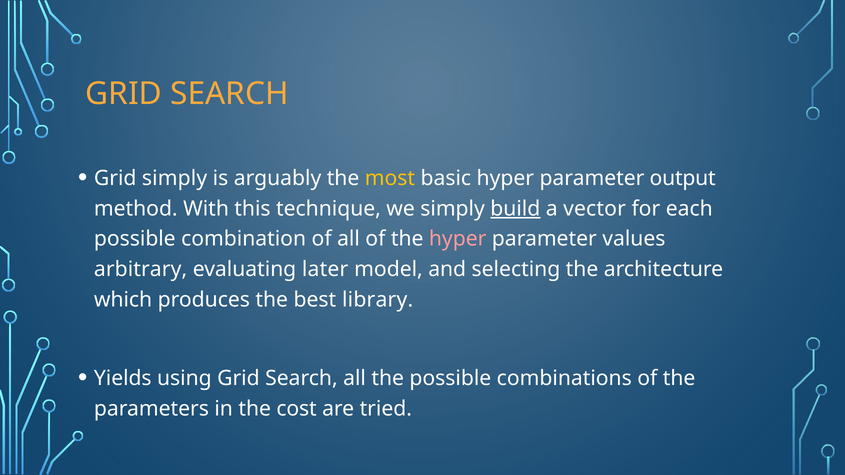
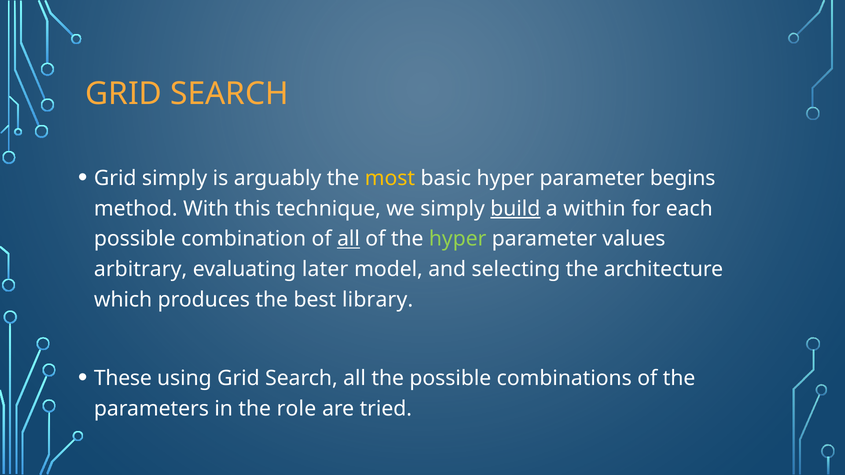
output: output -> begins (683, 178)
vector: vector -> within (594, 209)
all underline: none -> present (349, 239)
hyper colour: pink -> light green (458, 239)
Yields: Yields -> These (123, 378)
cost: cost -> role (296, 409)
